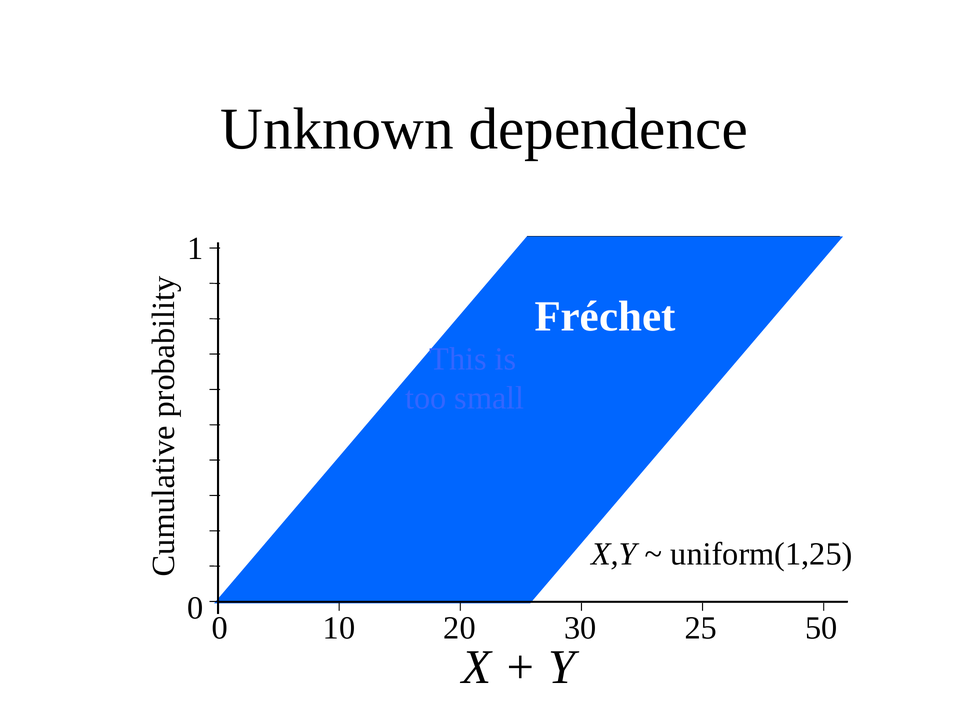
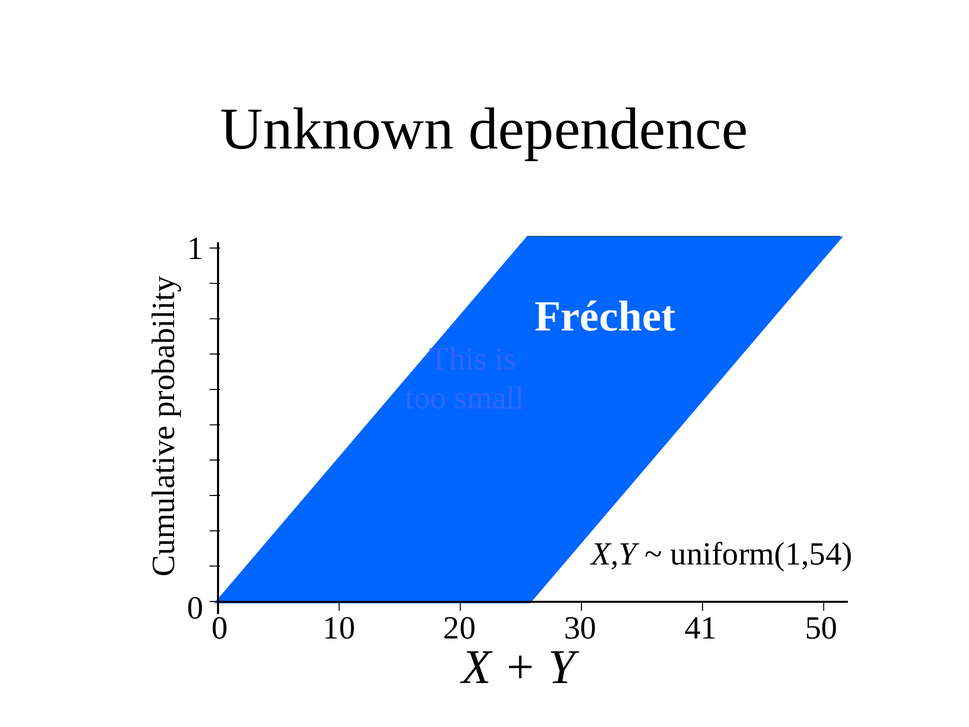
uniform(1,25: uniform(1,25 -> uniform(1,54 (761, 554)
25: 25 -> 41 (701, 628)
